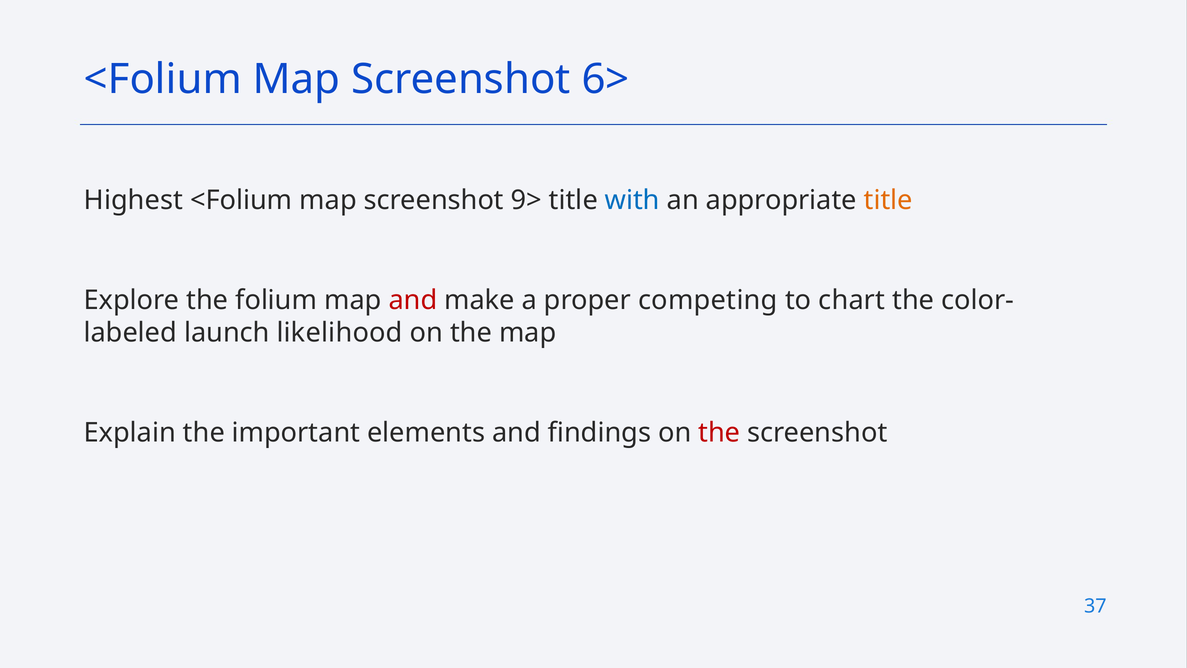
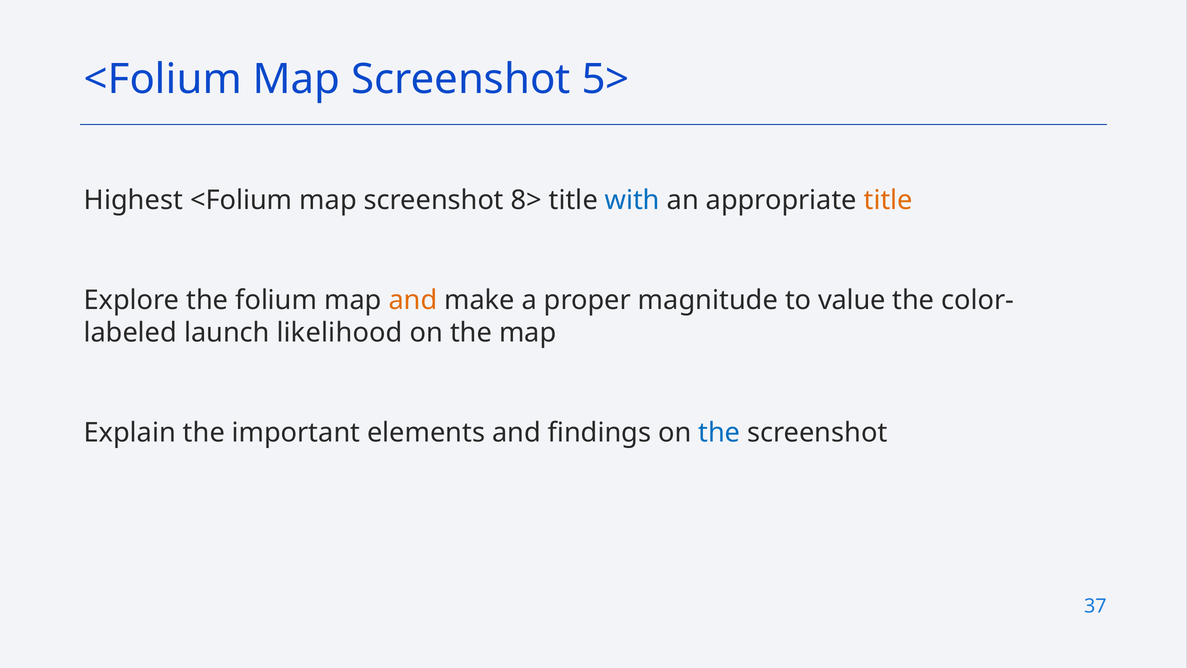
6>: 6> -> 5> (606, 79)
9>: 9> -> 8> (526, 200)
and colour: red -> orange (413, 300)
competing: competing -> magnitude (708, 300)
chart: chart -> value (852, 300)
the colour: red -> blue (719, 433)
